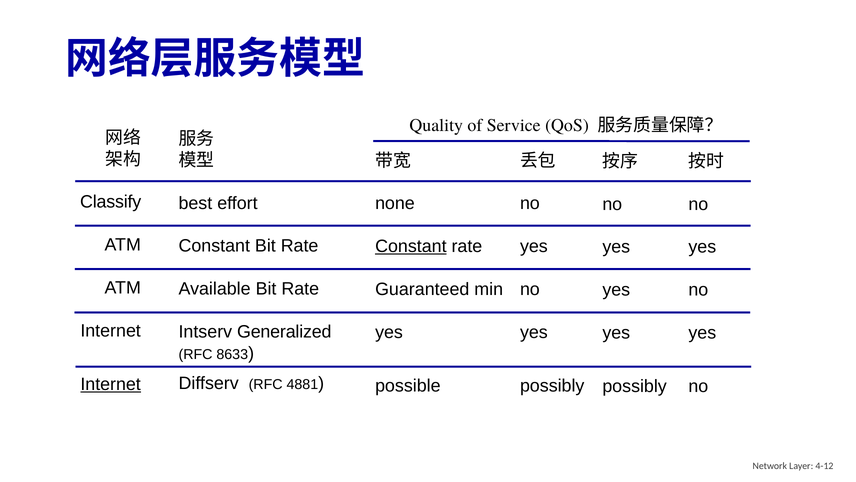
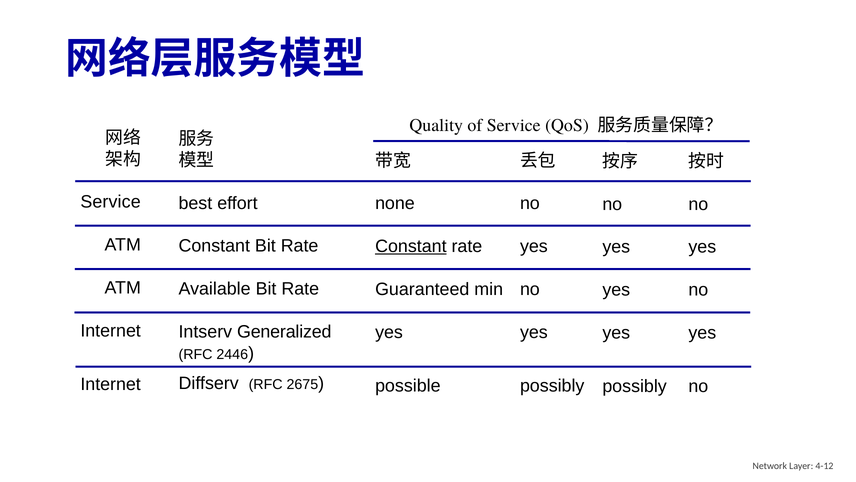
Classify: Classify -> Service (111, 202)
8633: 8633 -> 2446 (232, 354)
4881: 4881 -> 2675 (302, 384)
Internet underline: present -> none (111, 384)
